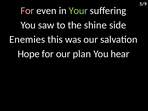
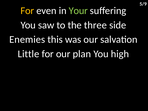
For colour: pink -> yellow (27, 11)
shine: shine -> three (95, 25)
Hope: Hope -> Little (28, 54)
hear: hear -> high (120, 54)
